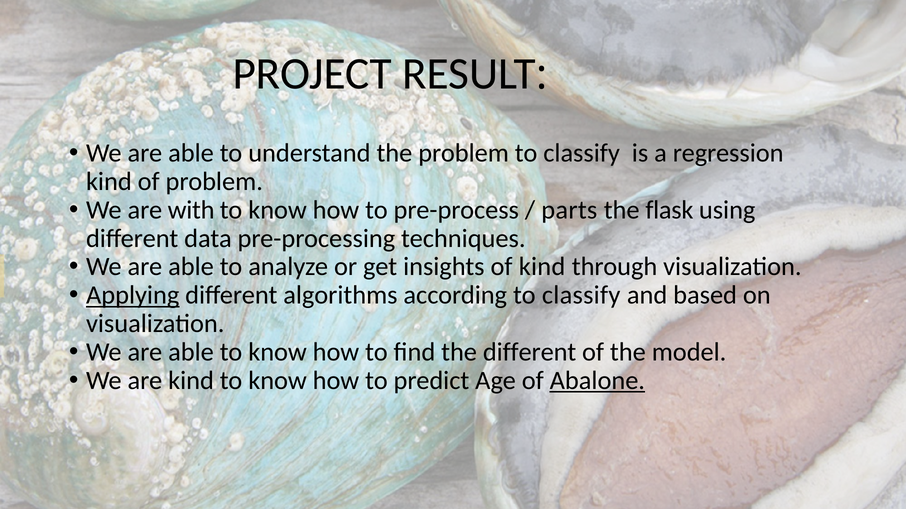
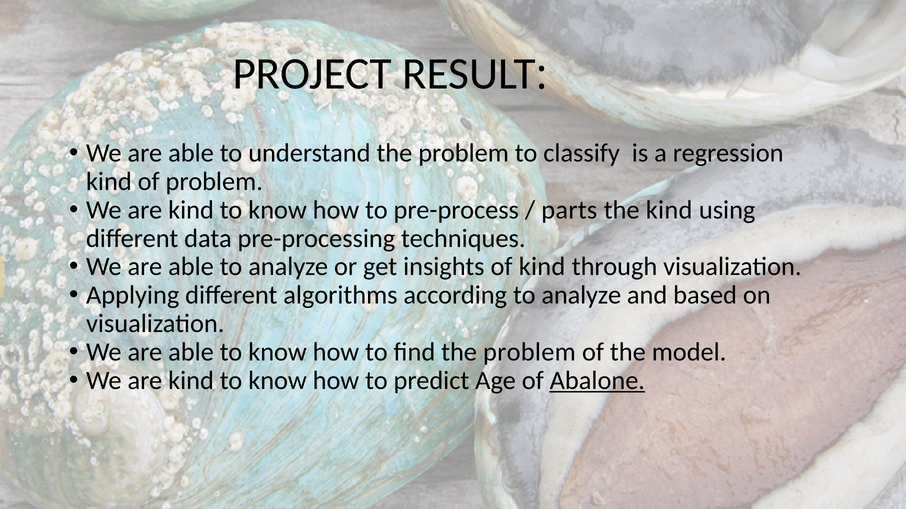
with: with -> kind (191, 210)
the flask: flask -> kind (669, 210)
Applying underline: present -> none (133, 296)
according to classify: classify -> analyze (581, 296)
find the different: different -> problem (529, 353)
